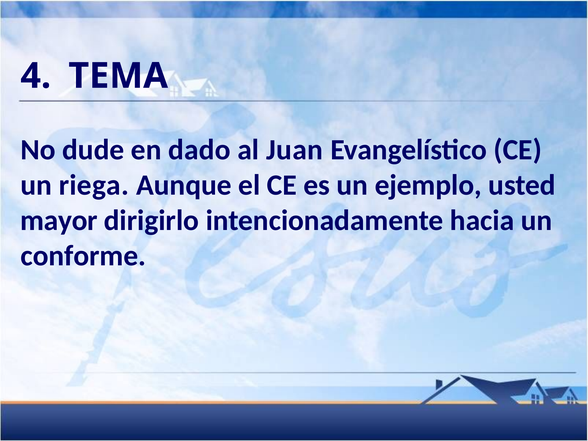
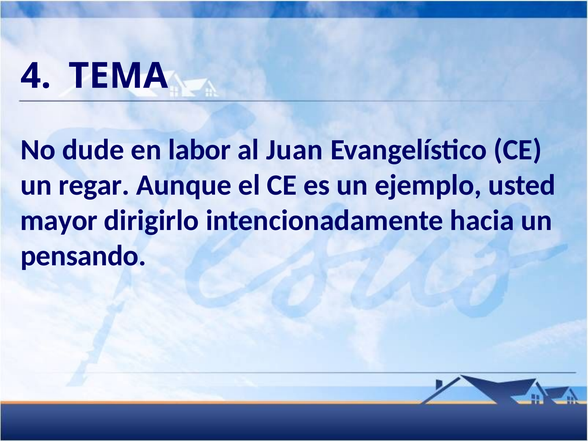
dado: dado -> labor (200, 150)
riega: riega -> regar (94, 185)
conforme: conforme -> pensando (83, 256)
